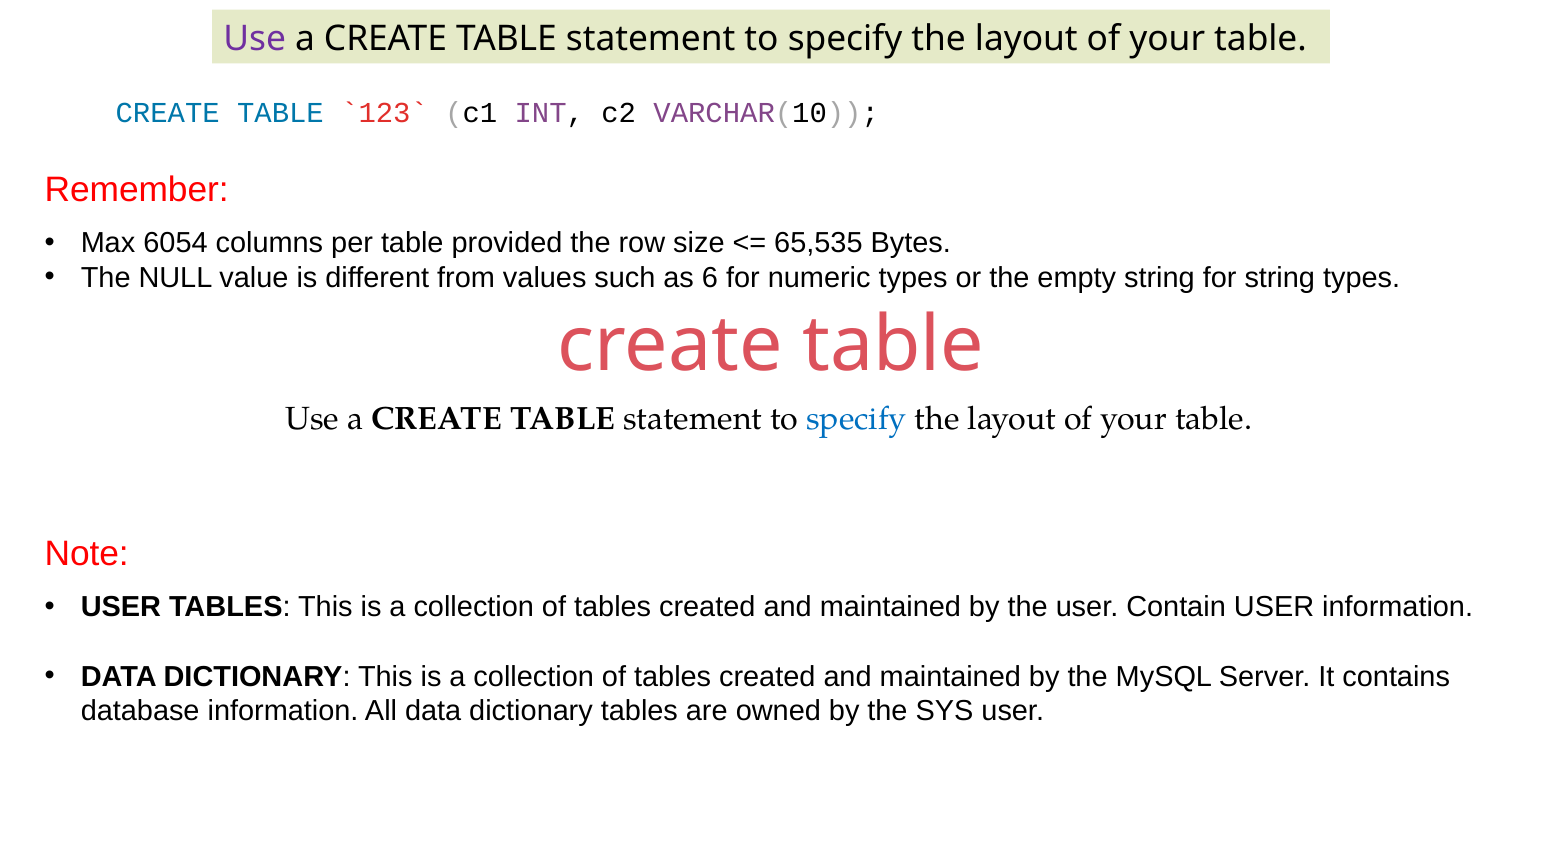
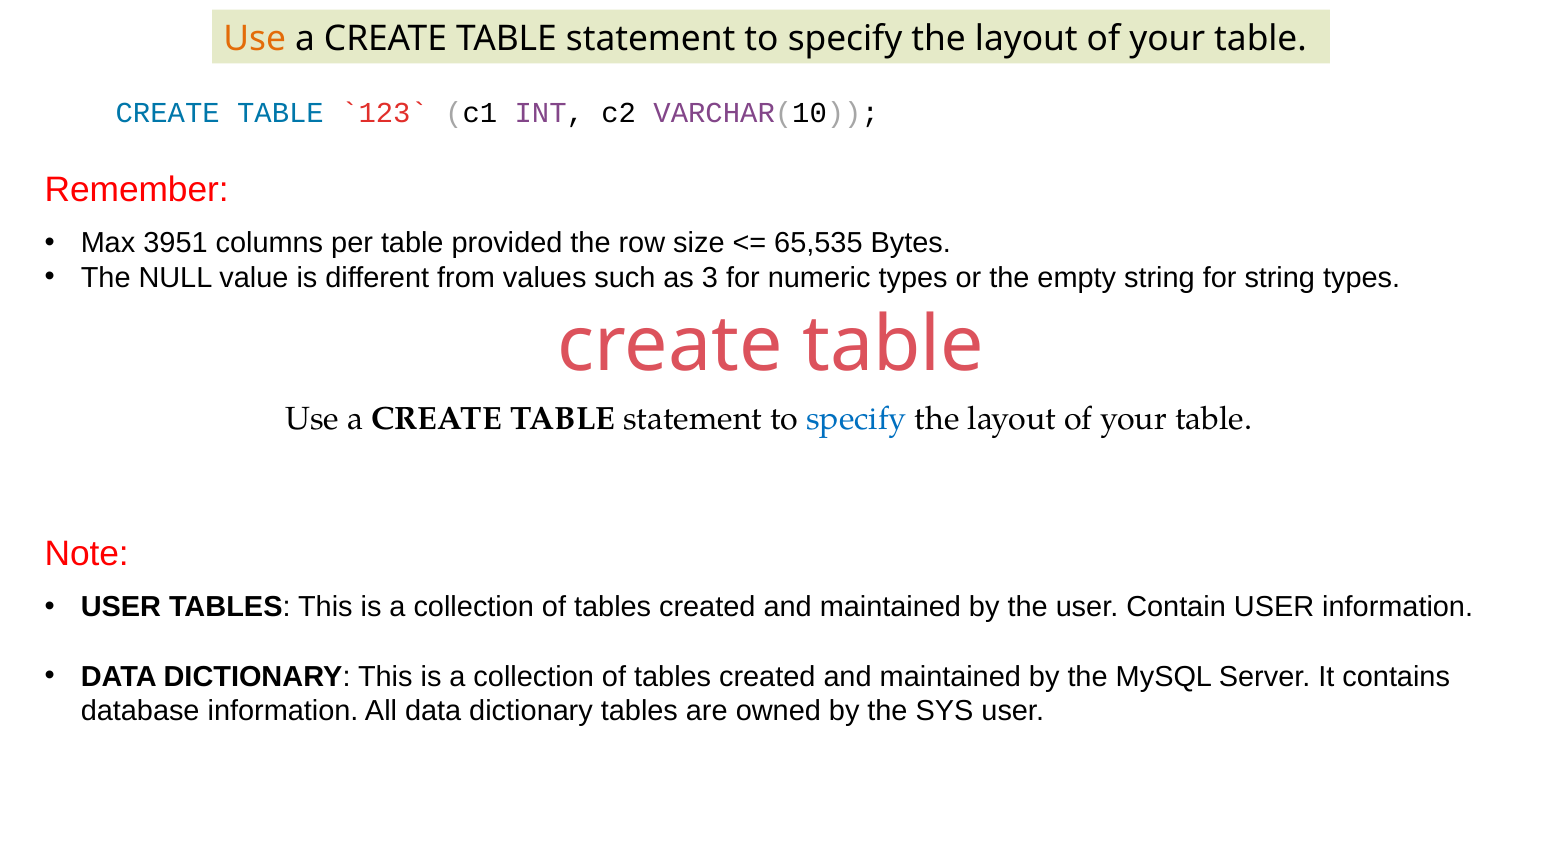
Use colour: purple -> orange (255, 39)
6054: 6054 -> 3951 (176, 243)
6: 6 -> 3 (710, 278)
